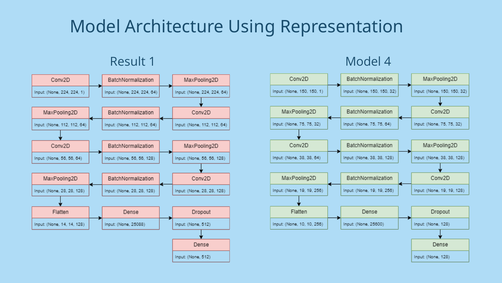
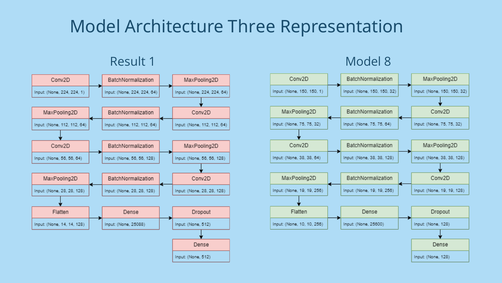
Using: Using -> Three (252, 27)
4: 4 -> 8 (388, 62)
